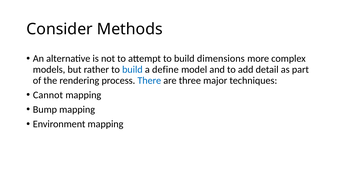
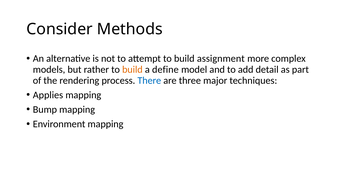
dimensions: dimensions -> assignment (221, 58)
build colour: blue -> orange (132, 69)
Cannot: Cannot -> Applies (48, 95)
